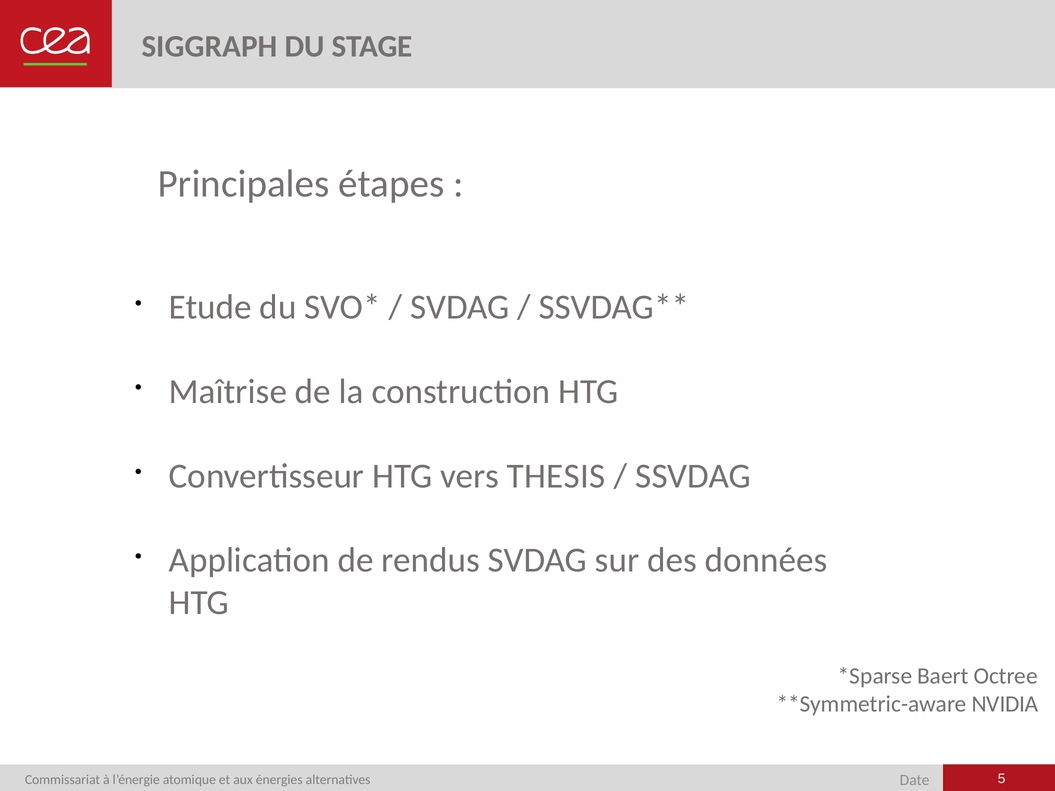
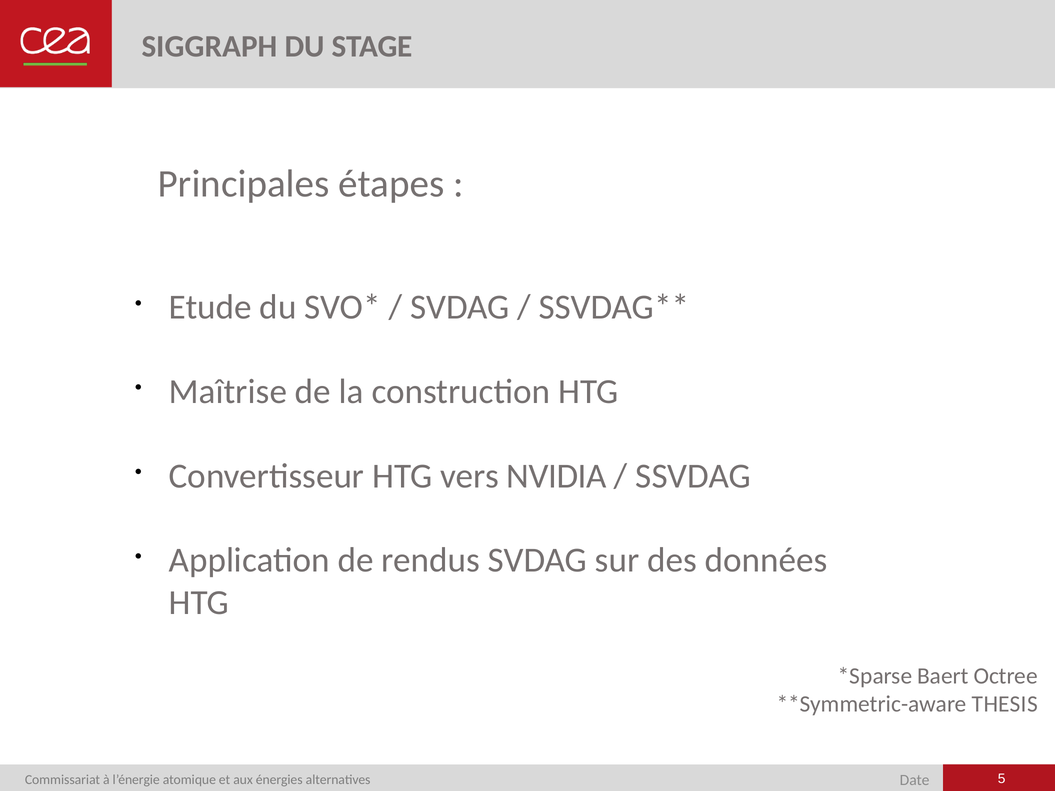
THESIS: THESIS -> NVIDIA (556, 476)
NVIDIA: NVIDIA -> THESIS (1005, 704)
